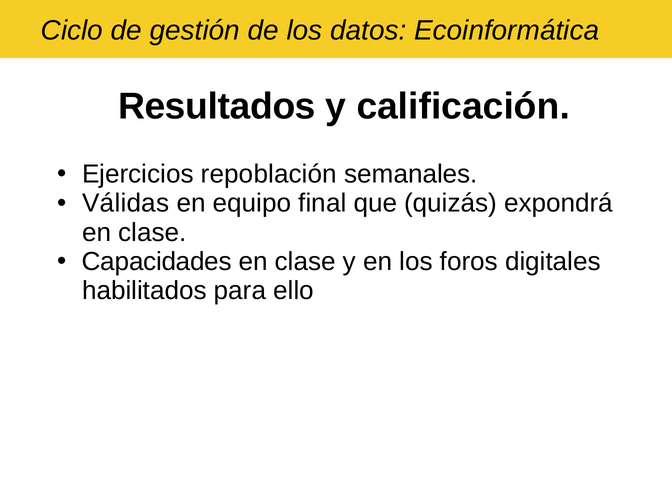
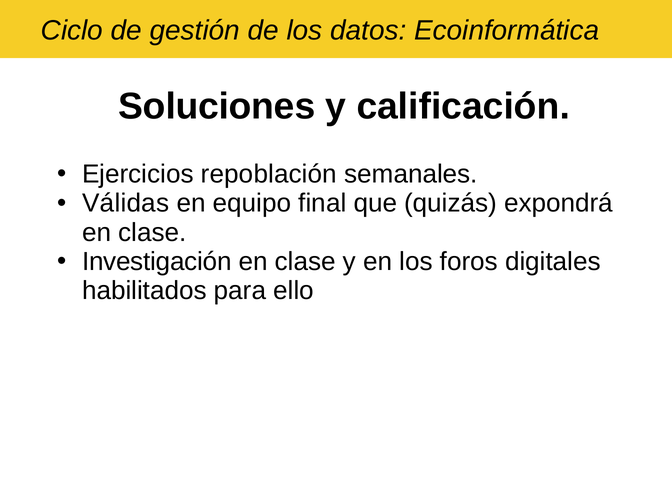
Resultados: Resultados -> Soluciones (217, 106)
Capacidades: Capacidades -> Investigación (157, 262)
